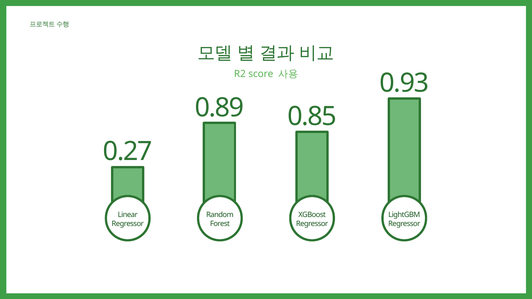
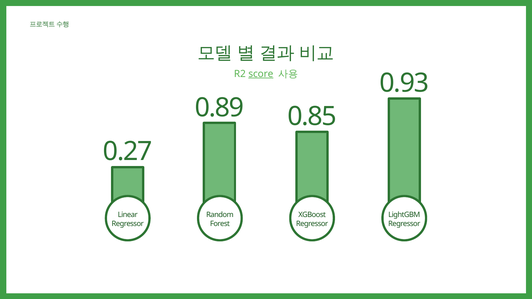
score underline: none -> present (261, 74)
